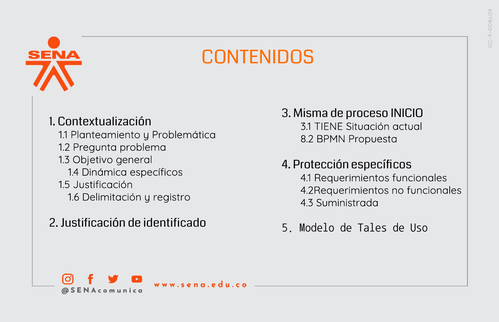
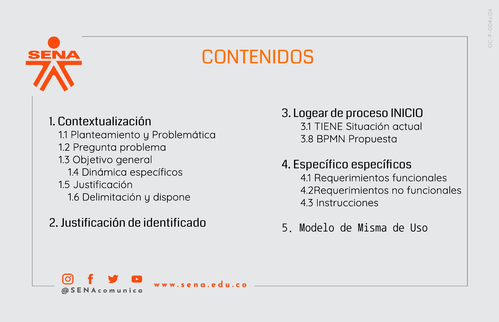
Misma: Misma -> Logear (311, 113)
8.2: 8.2 -> 3.8 (307, 139)
Protección: Protección -> Específico (321, 165)
registro: registro -> dispone (172, 197)
Suministrada: Suministrada -> Instrucciones (347, 203)
Tales: Tales -> Misma (372, 228)
